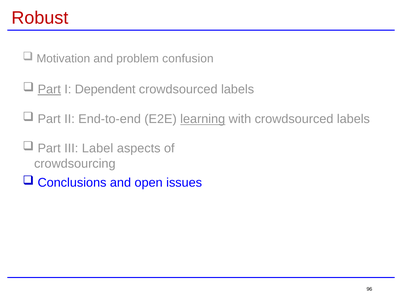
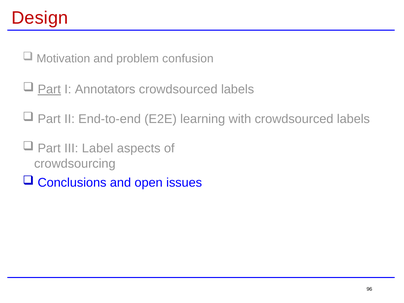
Robust: Robust -> Design (40, 18)
Dependent: Dependent -> Annotators (105, 89)
learning underline: present -> none (203, 119)
